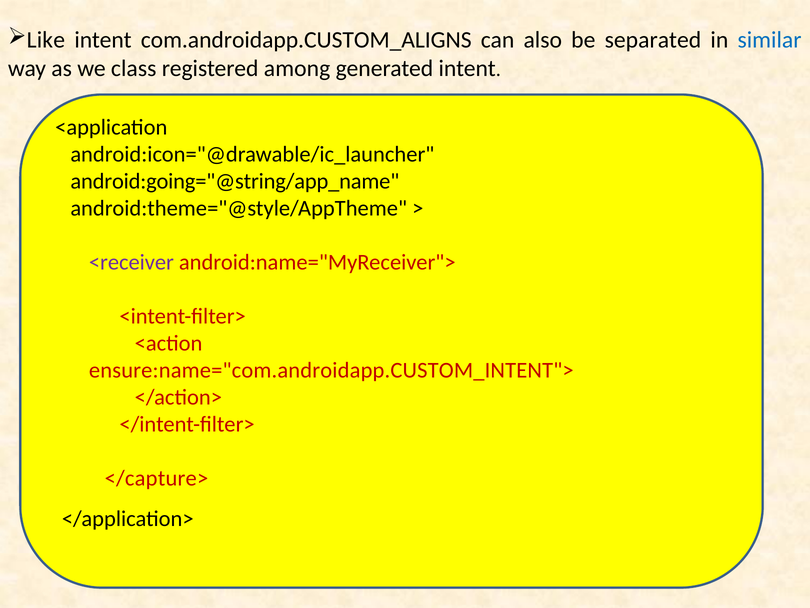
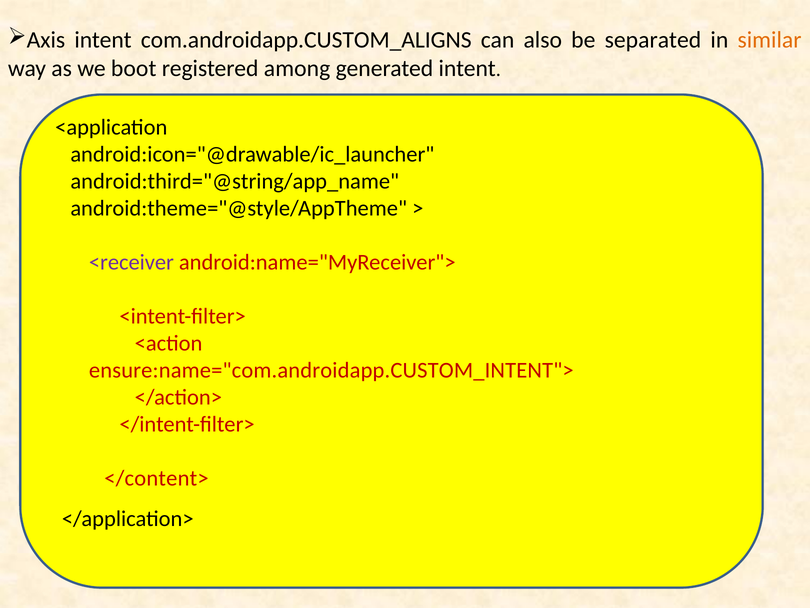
Like: Like -> Axis (46, 40)
similar colour: blue -> orange (770, 40)
class: class -> boot (134, 68)
android:going="@string/app_name: android:going="@string/app_name -> android:third="@string/app_name (235, 181)
</capture>: </capture> -> </content> (156, 478)
